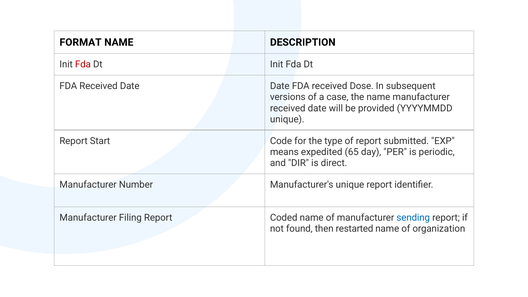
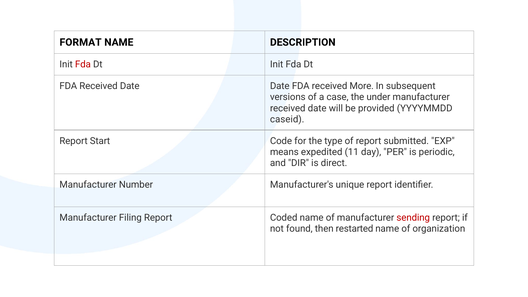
Dose: Dose -> More (362, 86)
the name: name -> under (378, 97)
unique: unique -> caseid (287, 119)
65: 65 -> 11 (352, 152)
sending colour: blue -> red (413, 218)
